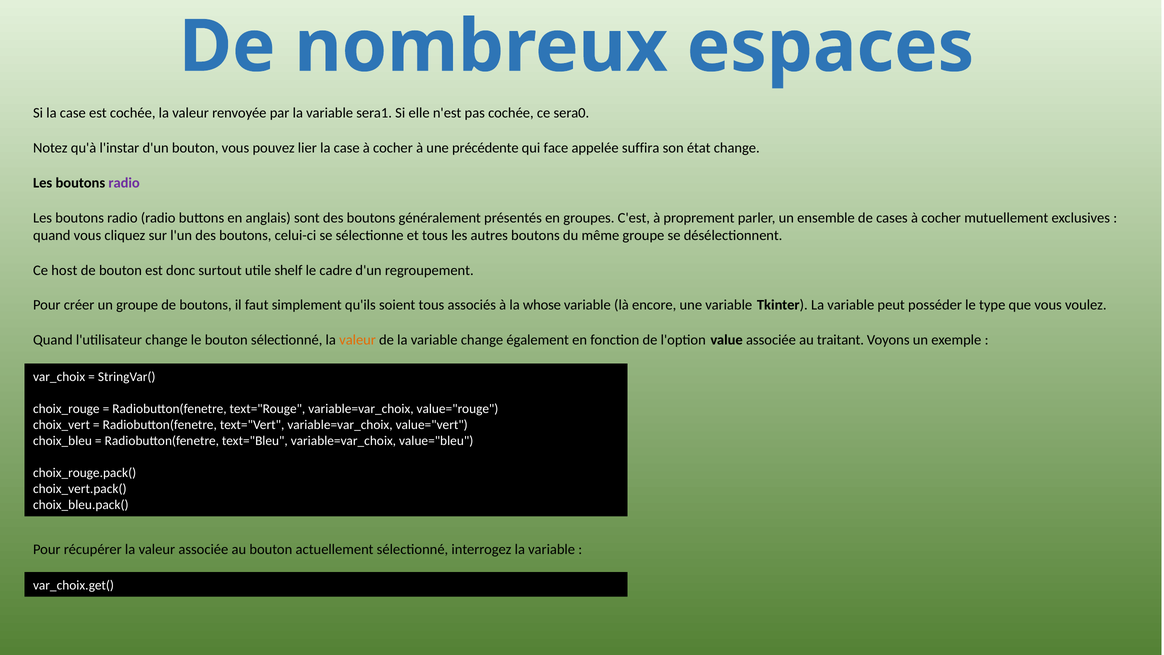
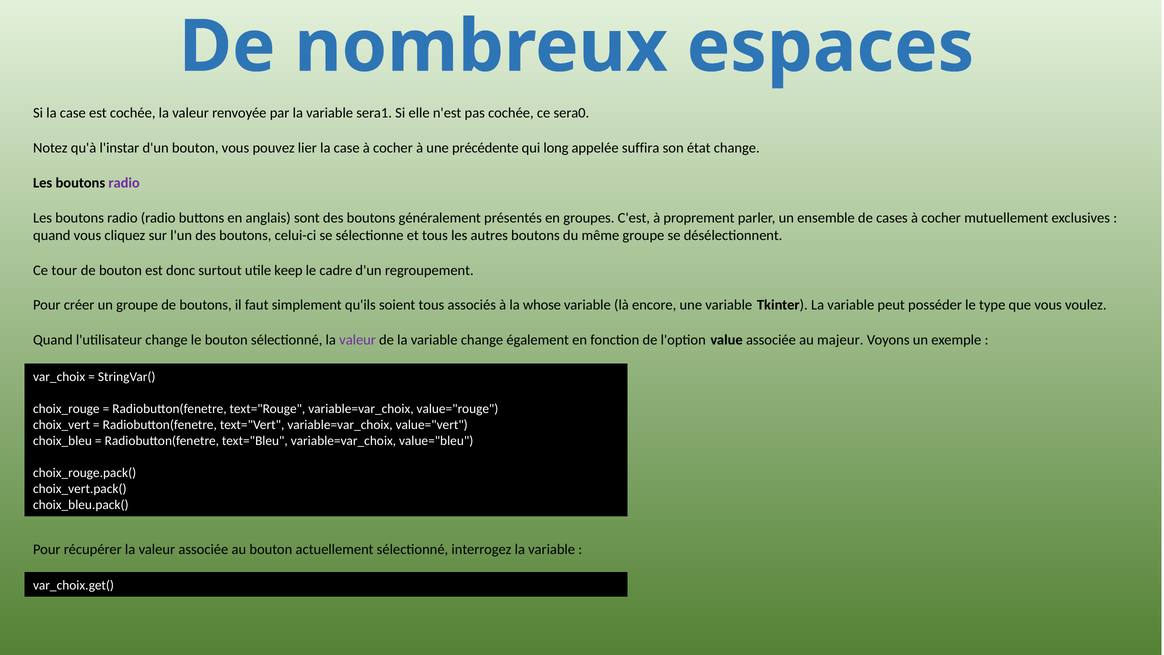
face: face -> long (556, 148)
host: host -> tour (64, 270)
shelf: shelf -> keep (288, 270)
valeur colour: orange -> purple (358, 340)
traitant: traitant -> majeur (840, 340)
